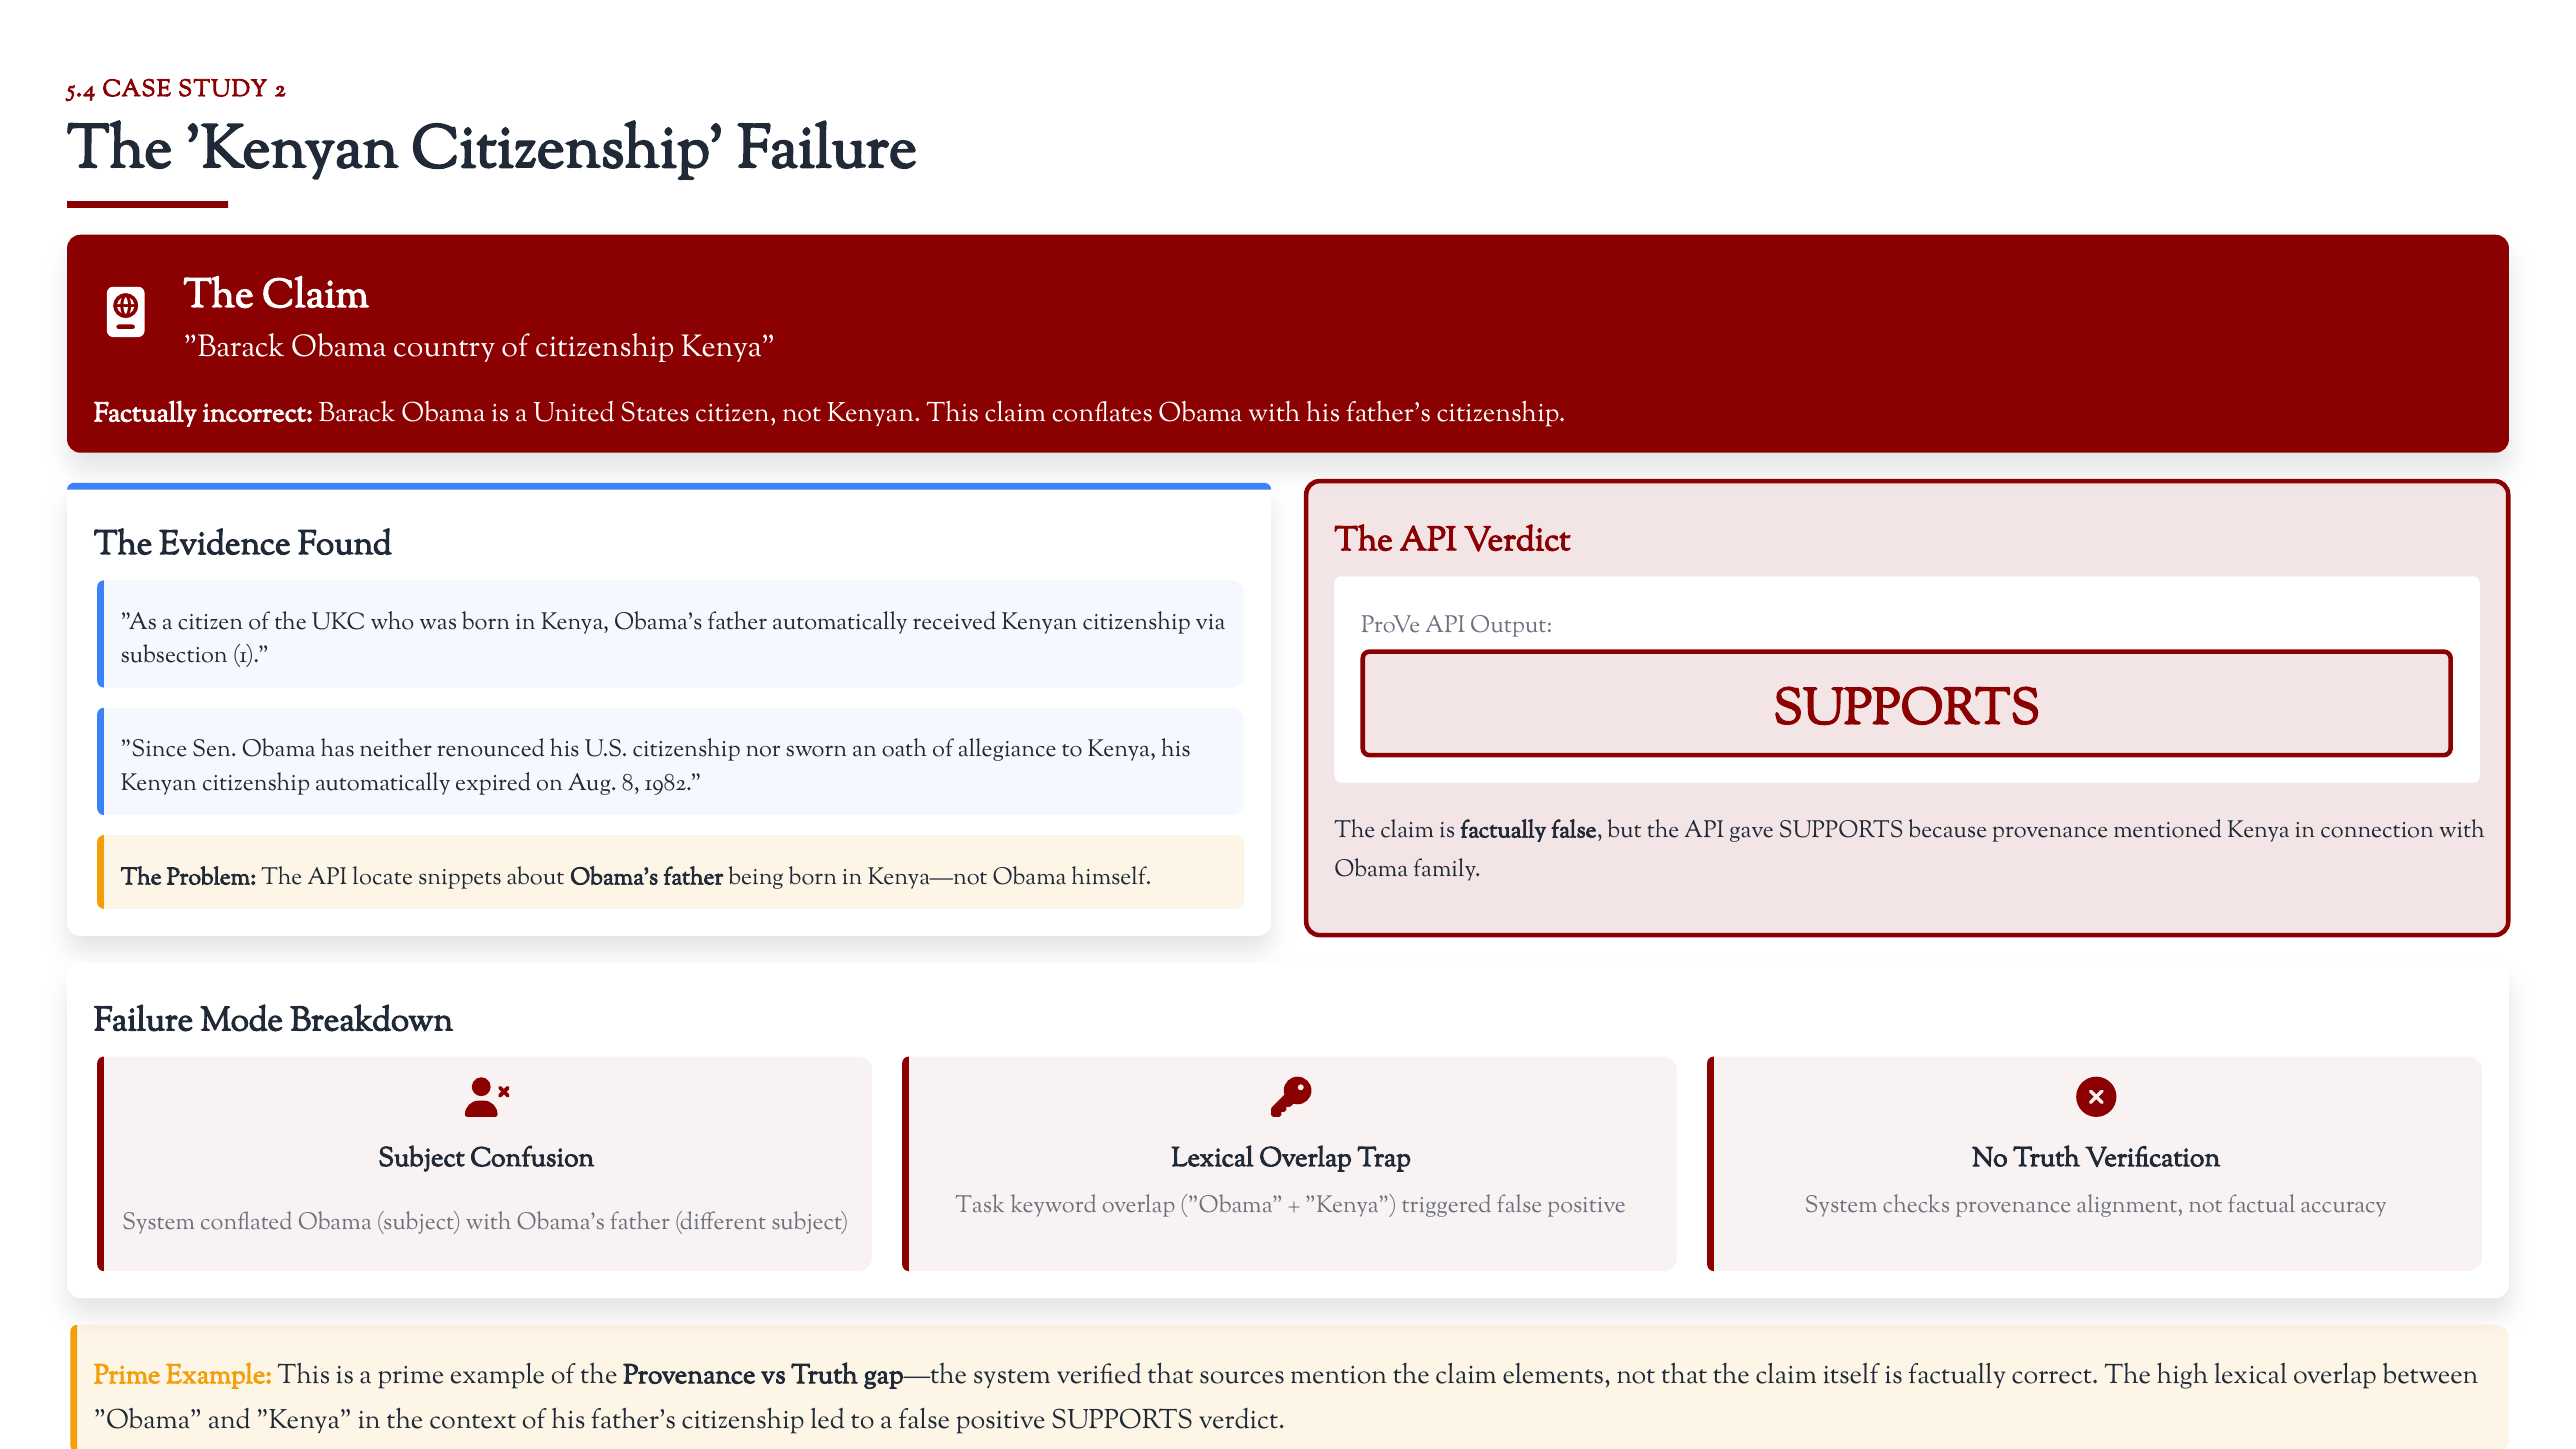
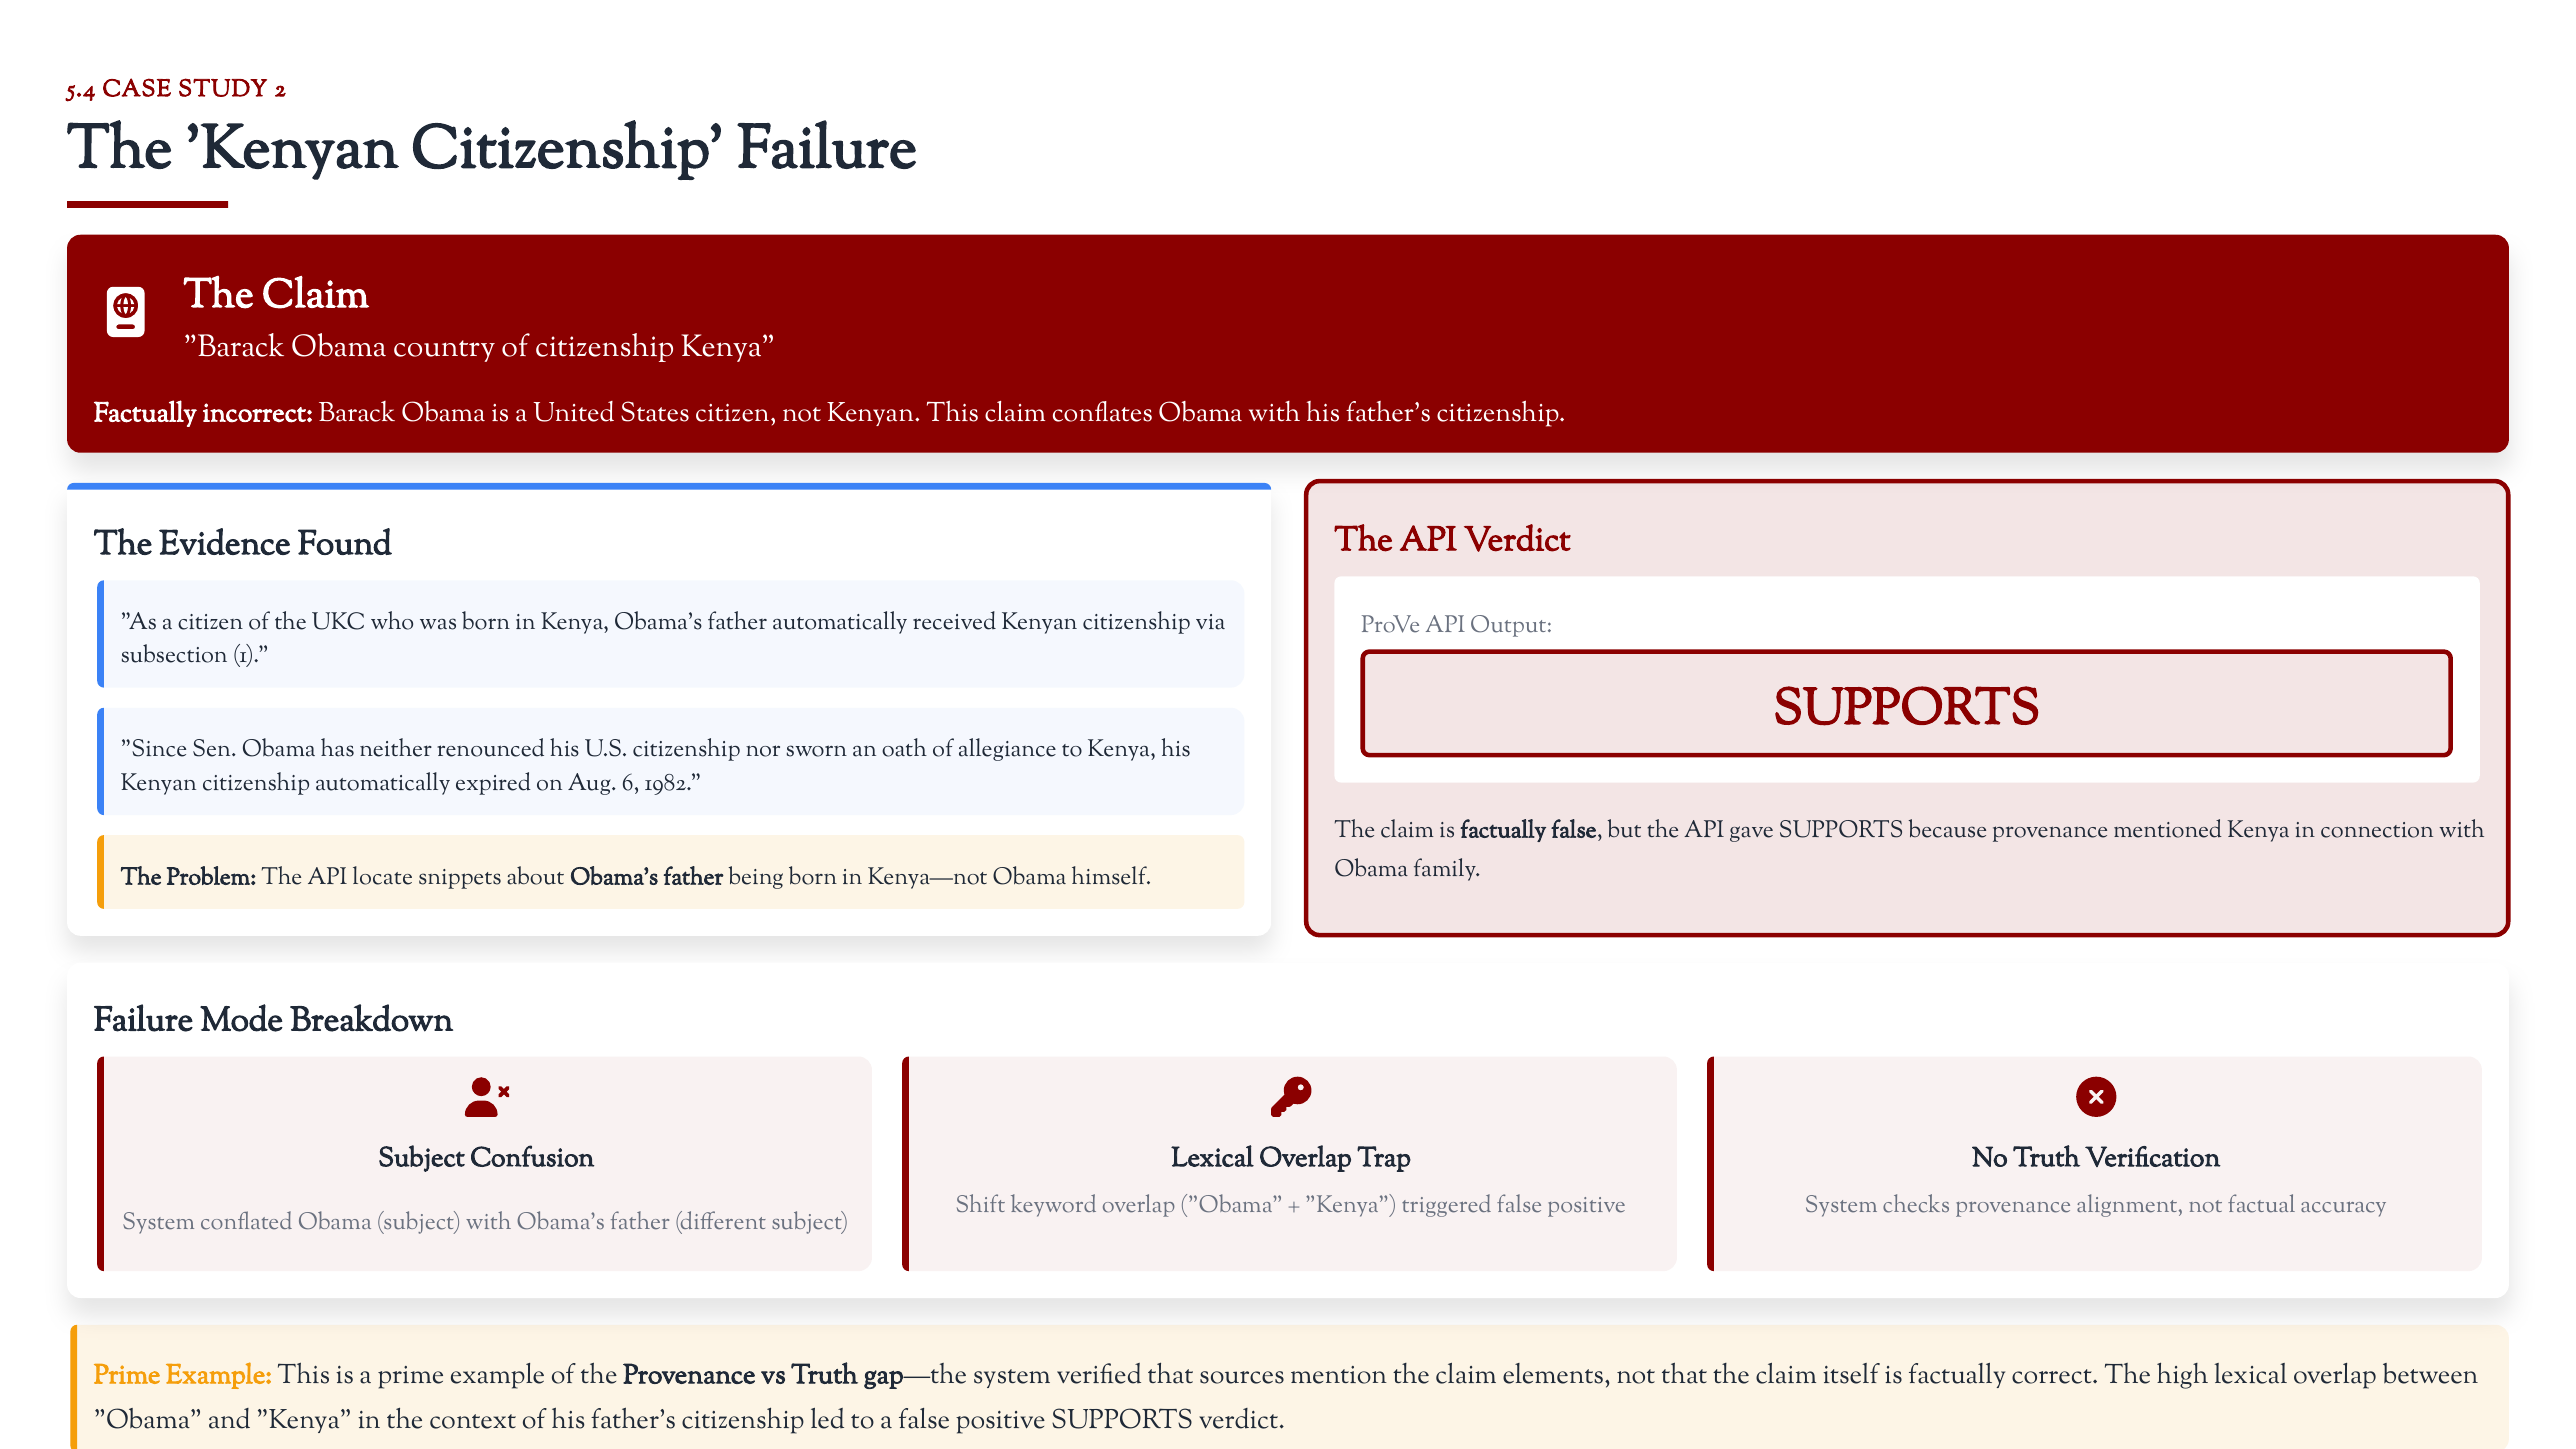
8: 8 -> 6 (631, 783)
Task: Task -> Shift (980, 1205)
